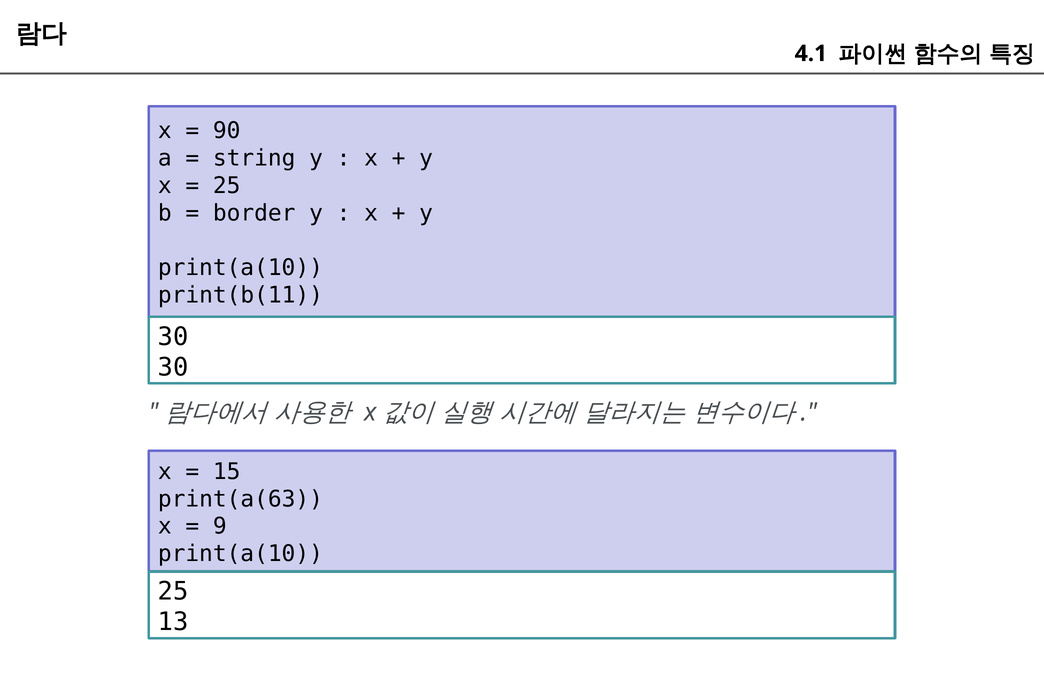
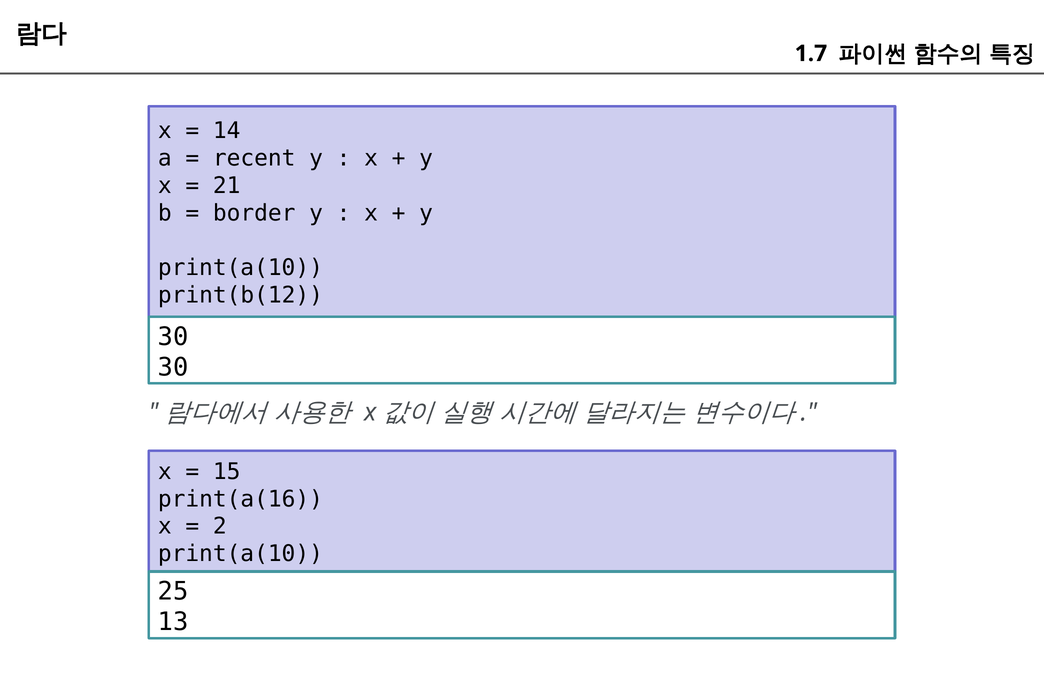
4.1: 4.1 -> 1.7 (811, 54)
90: 90 -> 14 (227, 131)
string: string -> recent (254, 158)
25: 25 -> 21 (227, 186)
print(b(11: print(b(11 -> print(b(12 (240, 295)
print(a(63: print(a(63 -> print(a(16 (240, 499)
9: 9 -> 2 (220, 526)
